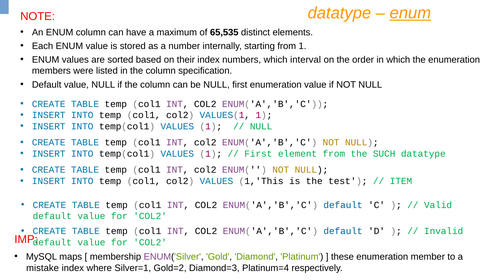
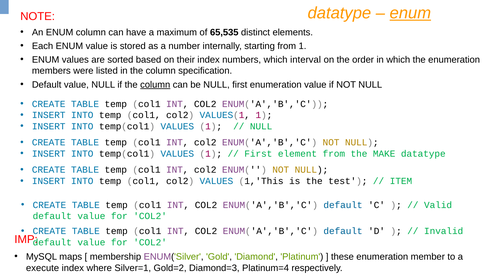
column underline: none -> present (155, 84)
SUCH: SUCH -> MAKE (384, 154)
mistake: mistake -> execute (43, 268)
